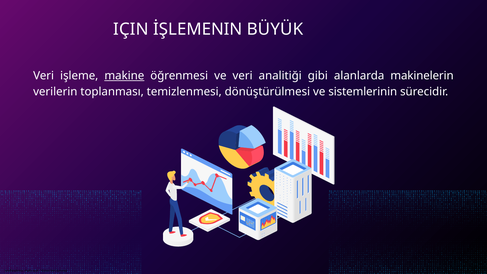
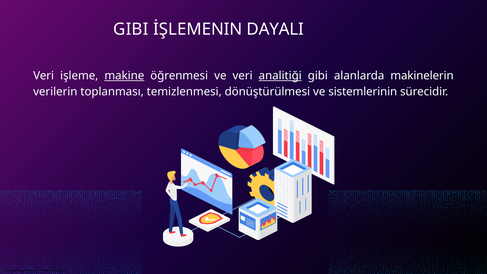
IÇIN: IÇIN -> GIBI (131, 29)
BÜYÜK: BÜYÜK -> DAYALI (275, 29)
analitiği underline: none -> present (280, 76)
